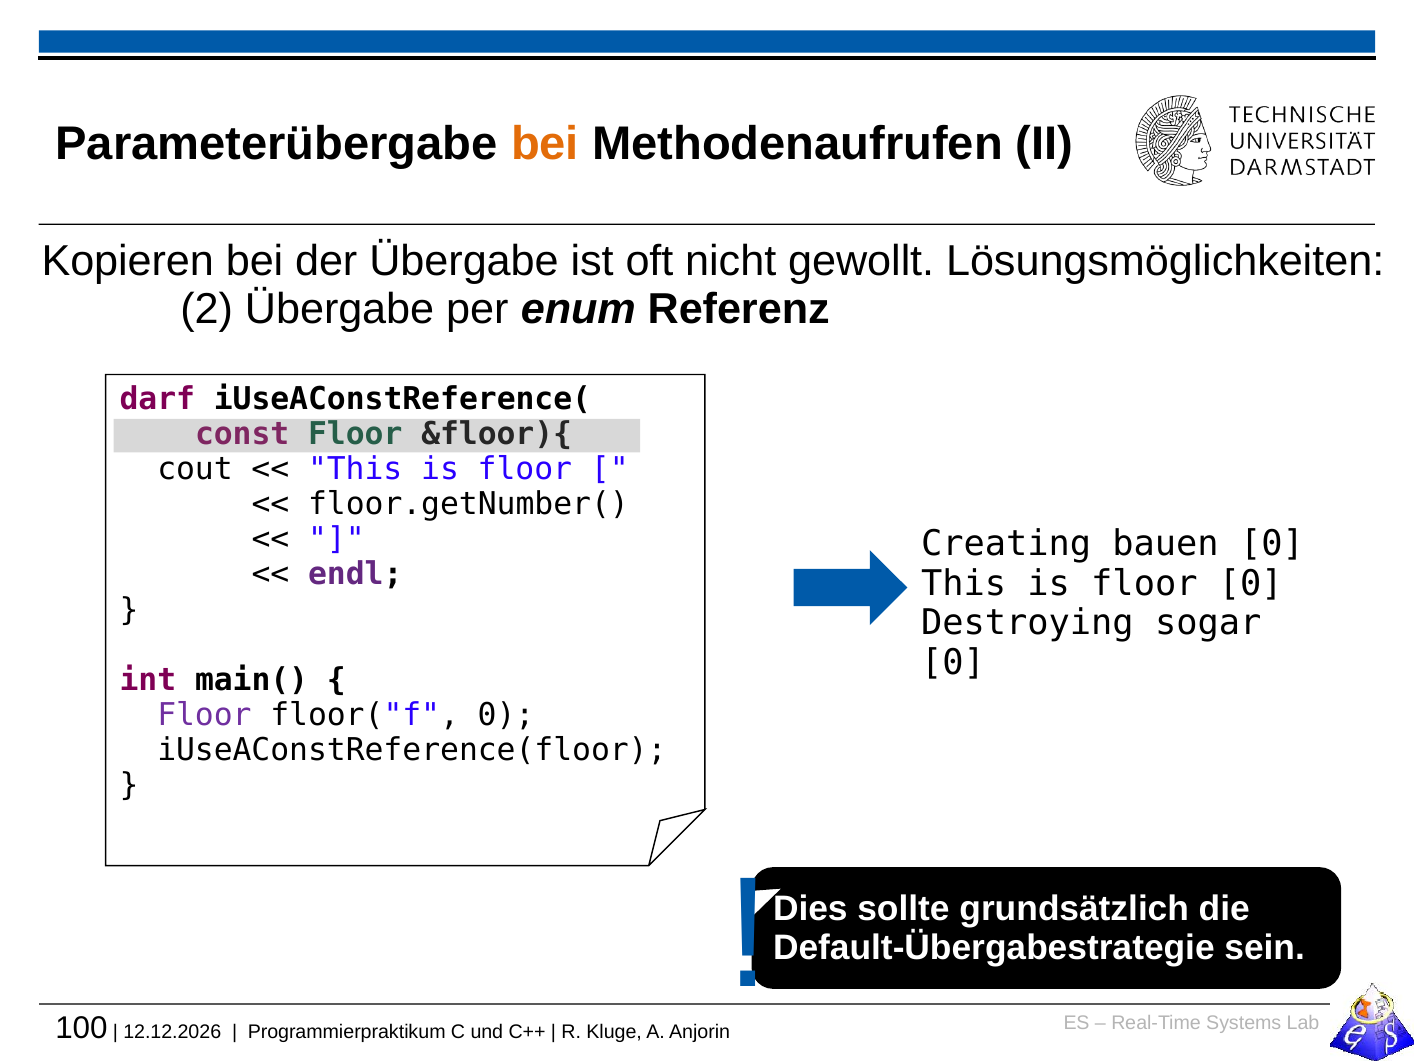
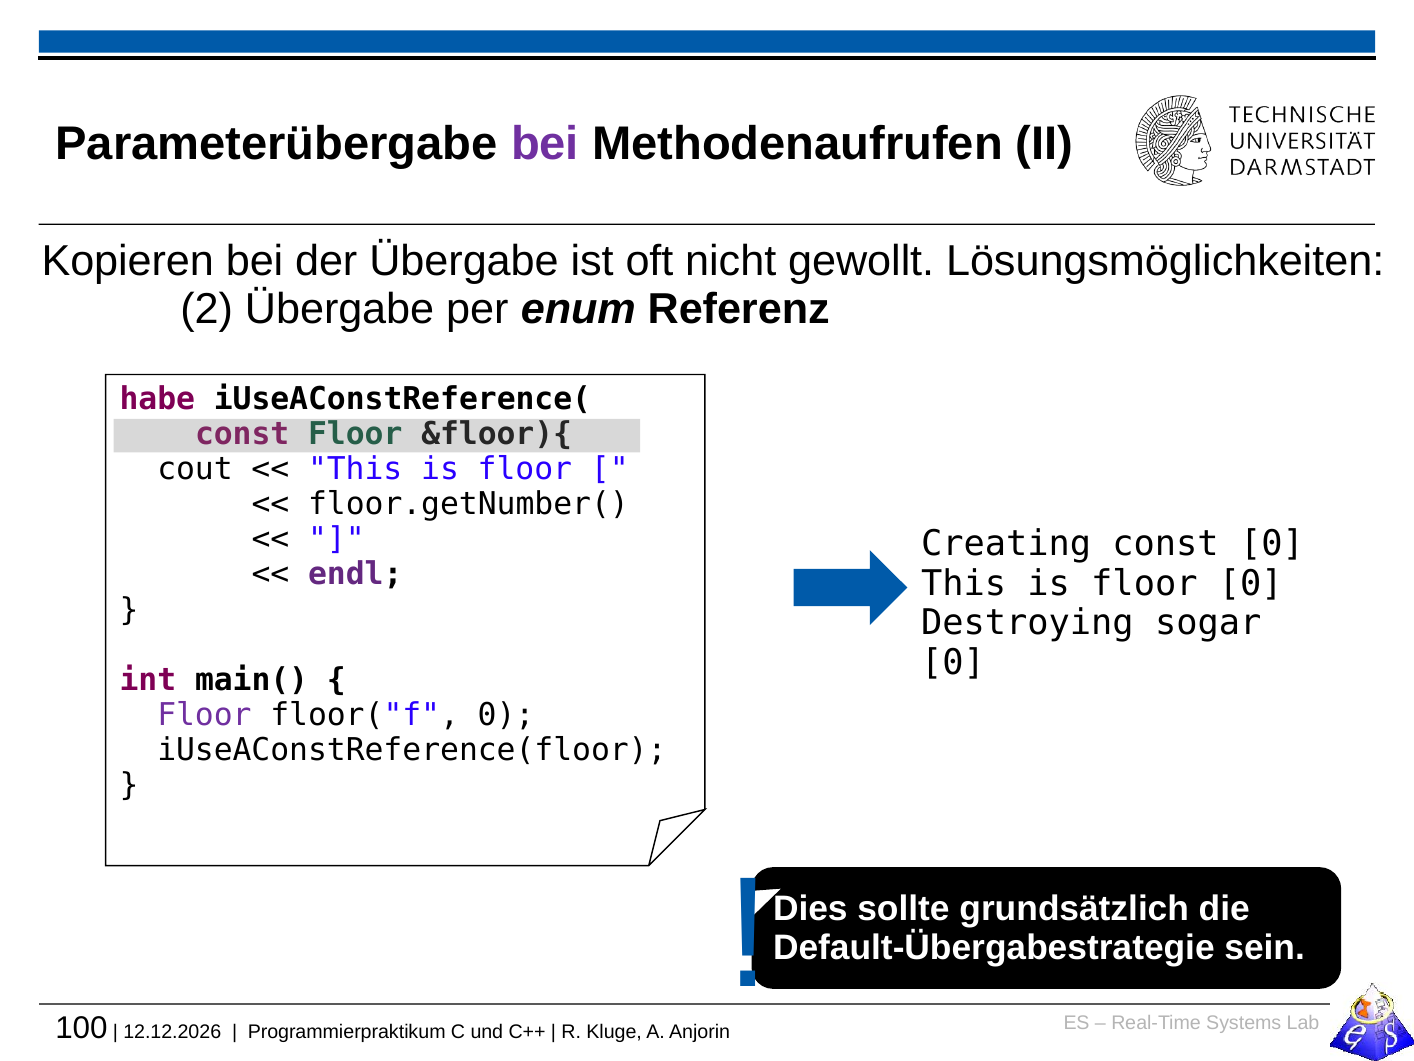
bei colour: orange -> purple (545, 144)
darf: darf -> habe (157, 399)
Creating bauen: bauen -> const (1166, 544)
